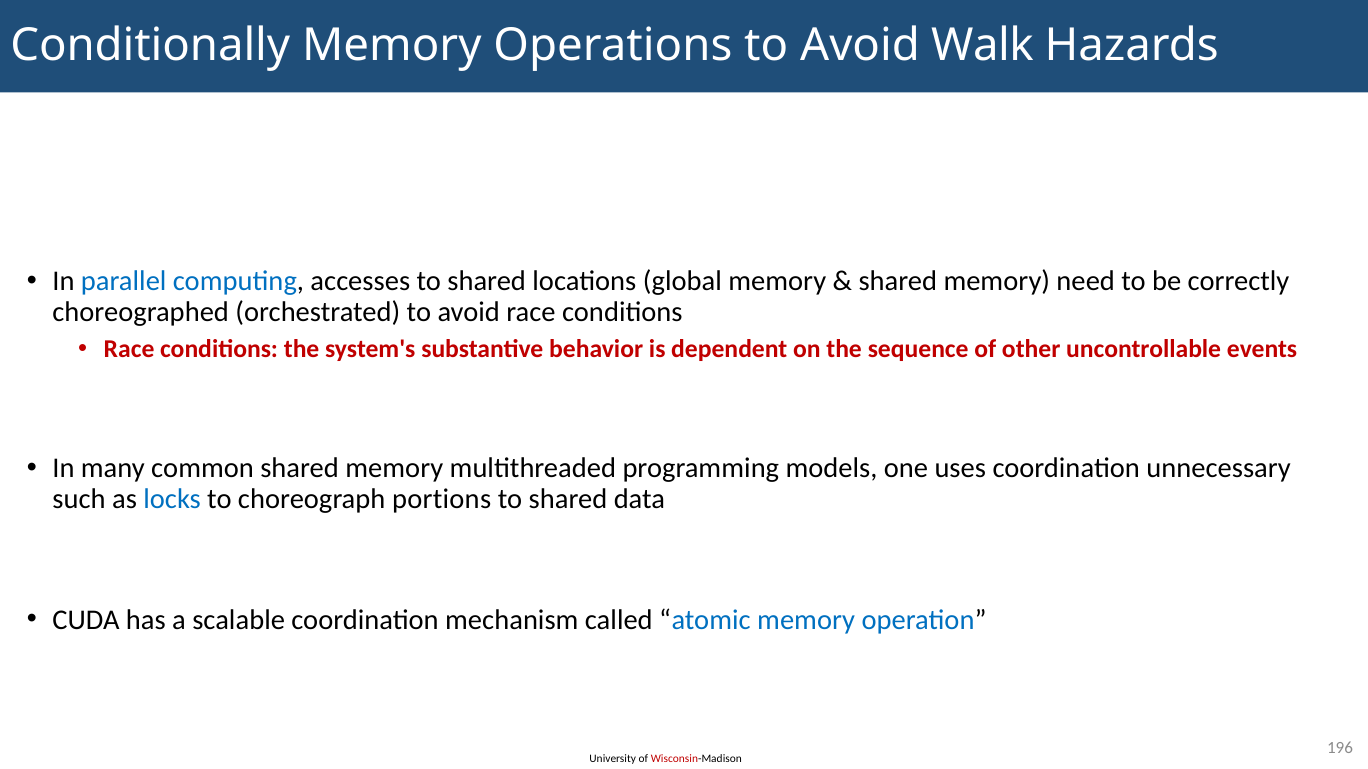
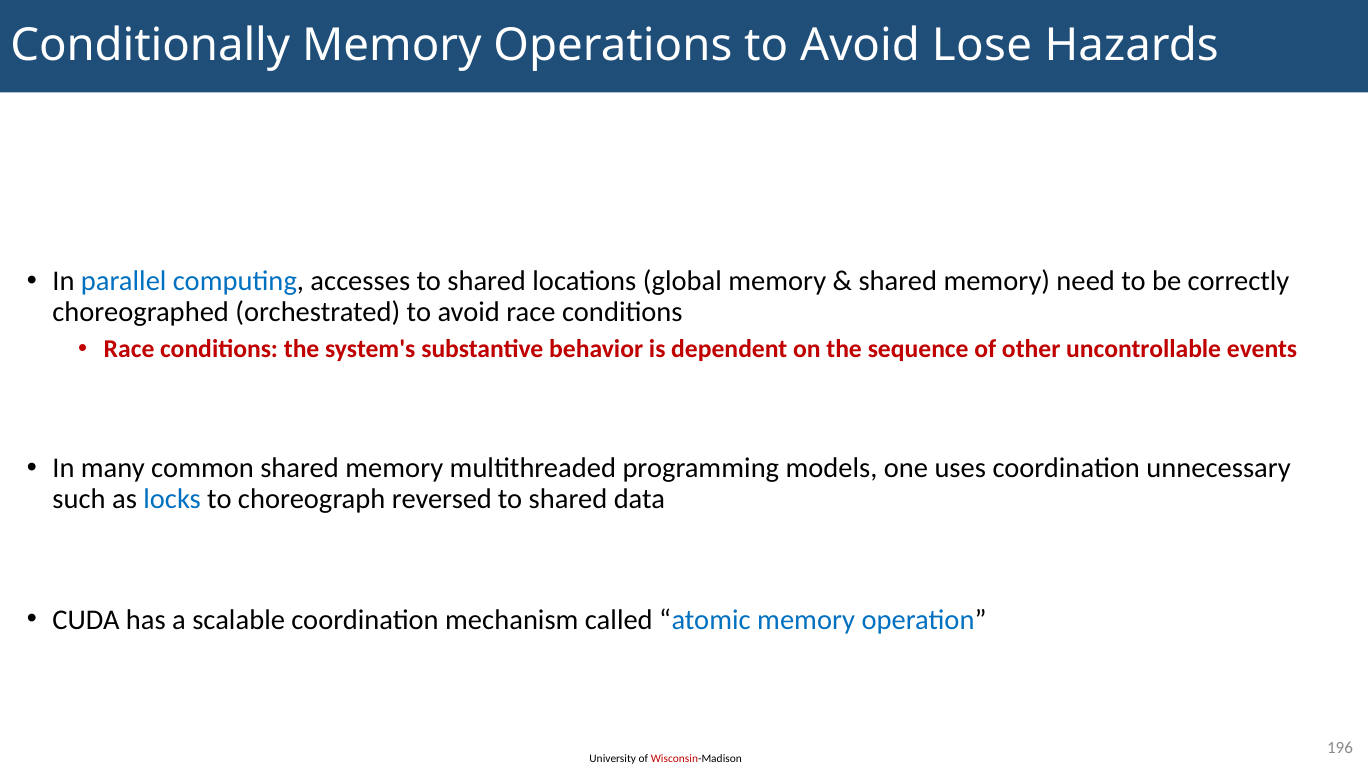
Walk: Walk -> Lose (982, 46)
portions: portions -> reversed (442, 499)
